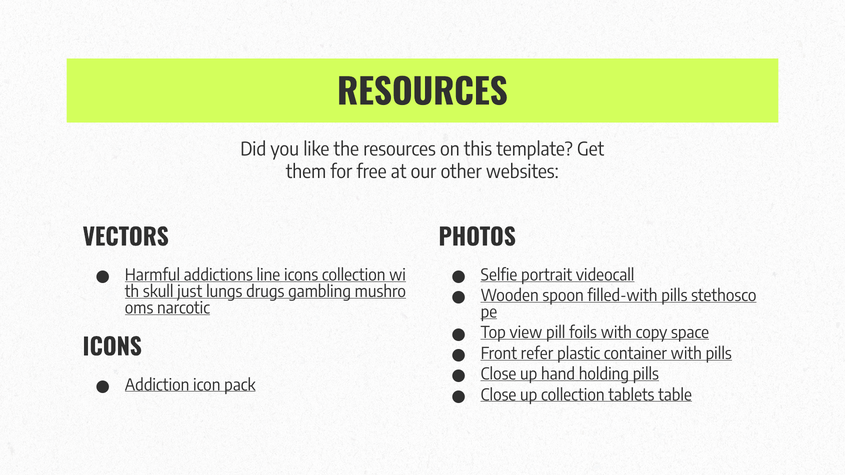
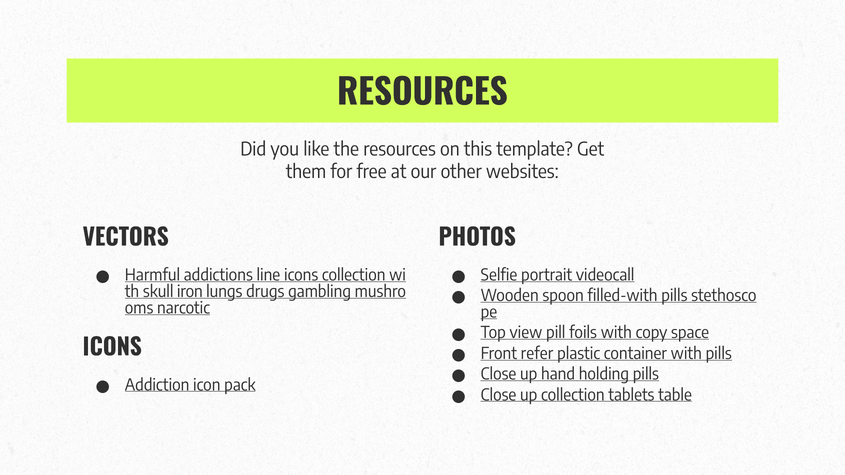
just: just -> iron (190, 292)
